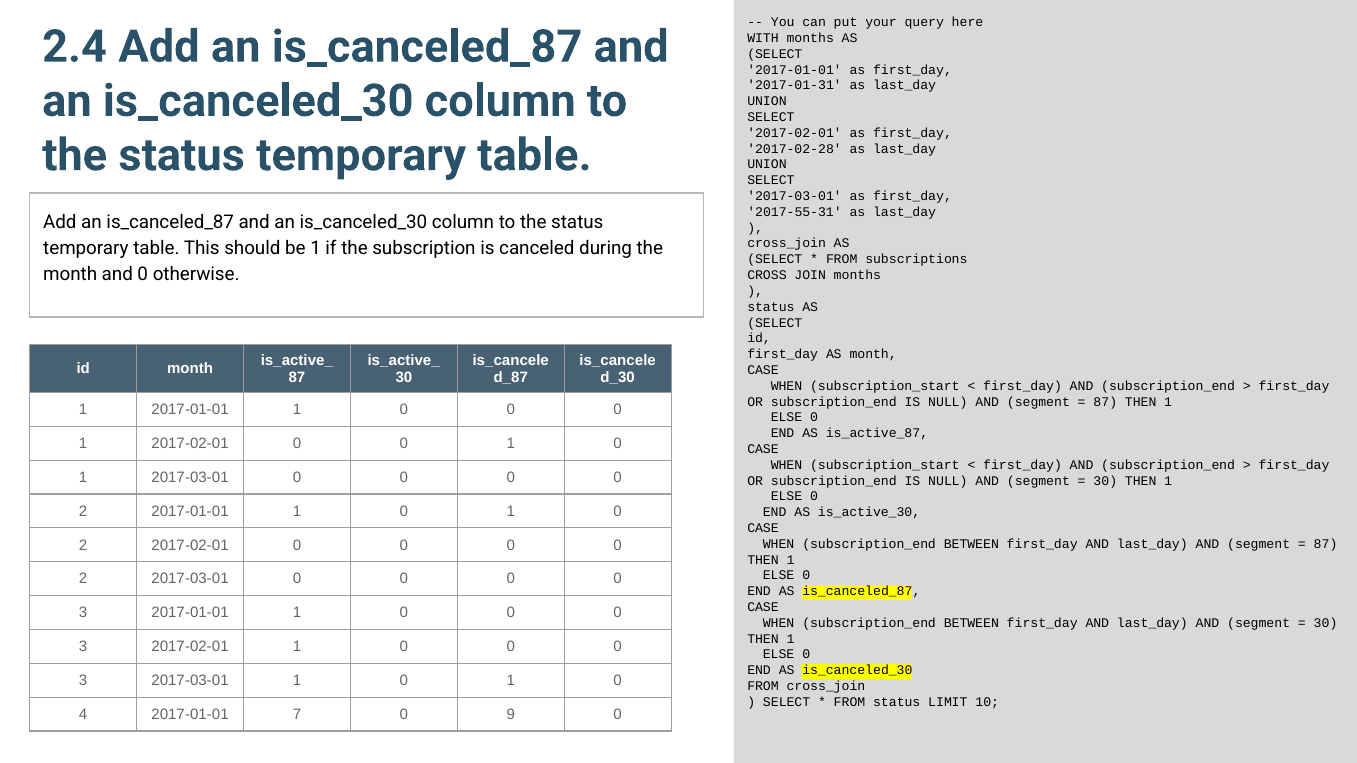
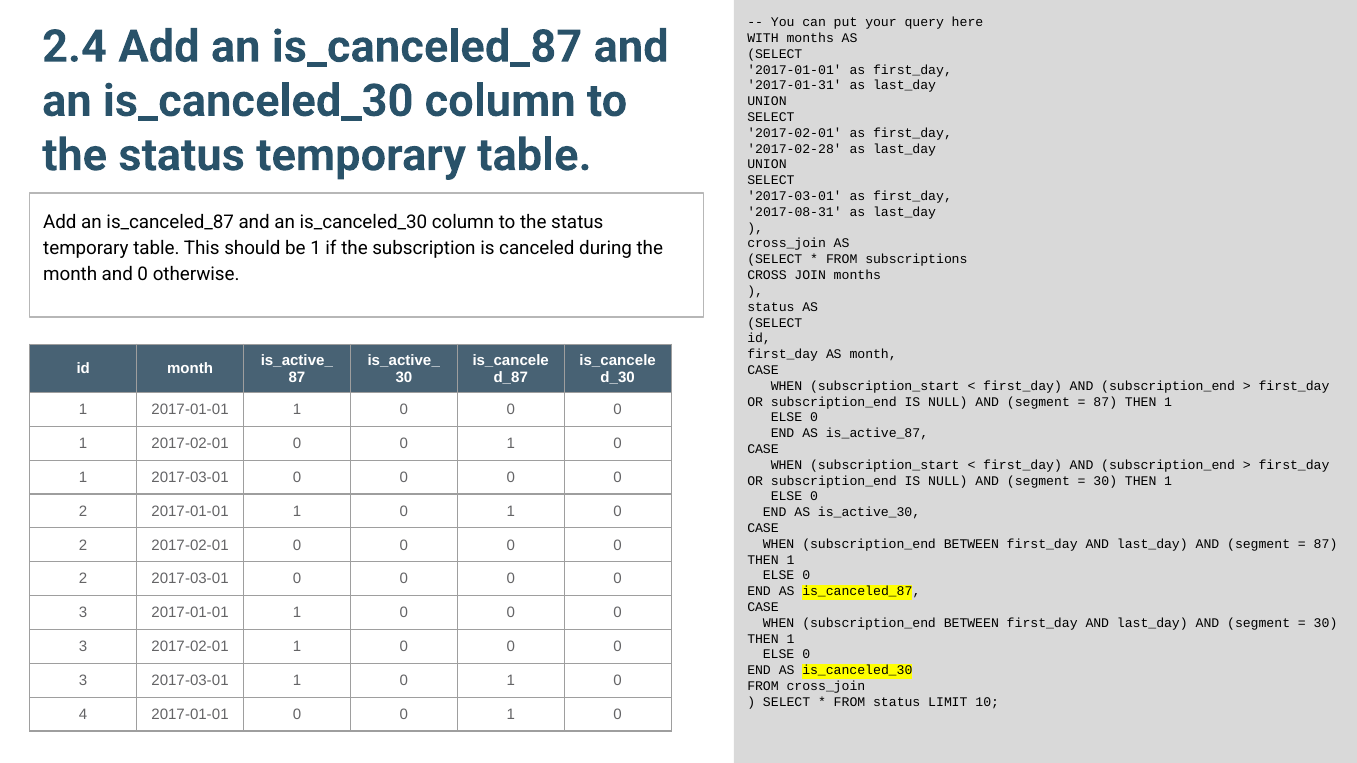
2017-55-31: 2017-55-31 -> 2017-08-31 (795, 212)
2017-01-01 7: 7 -> 0 (297, 715)
9: 9 -> 1 (511, 715)
